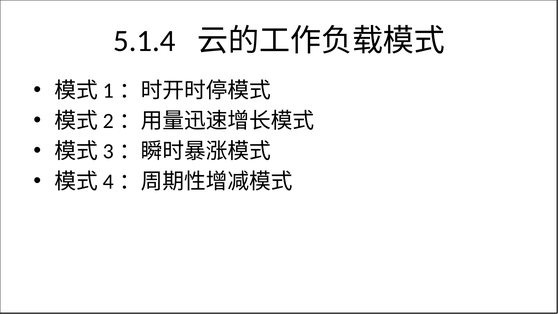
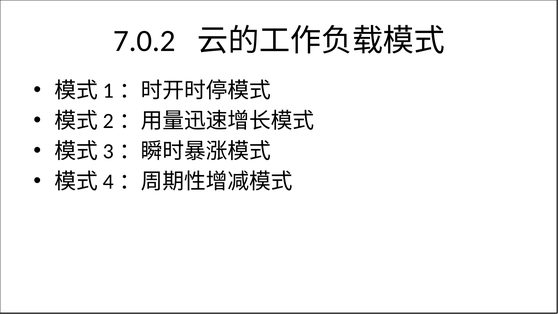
5.1.4: 5.1.4 -> 7.0.2 (144, 41)
